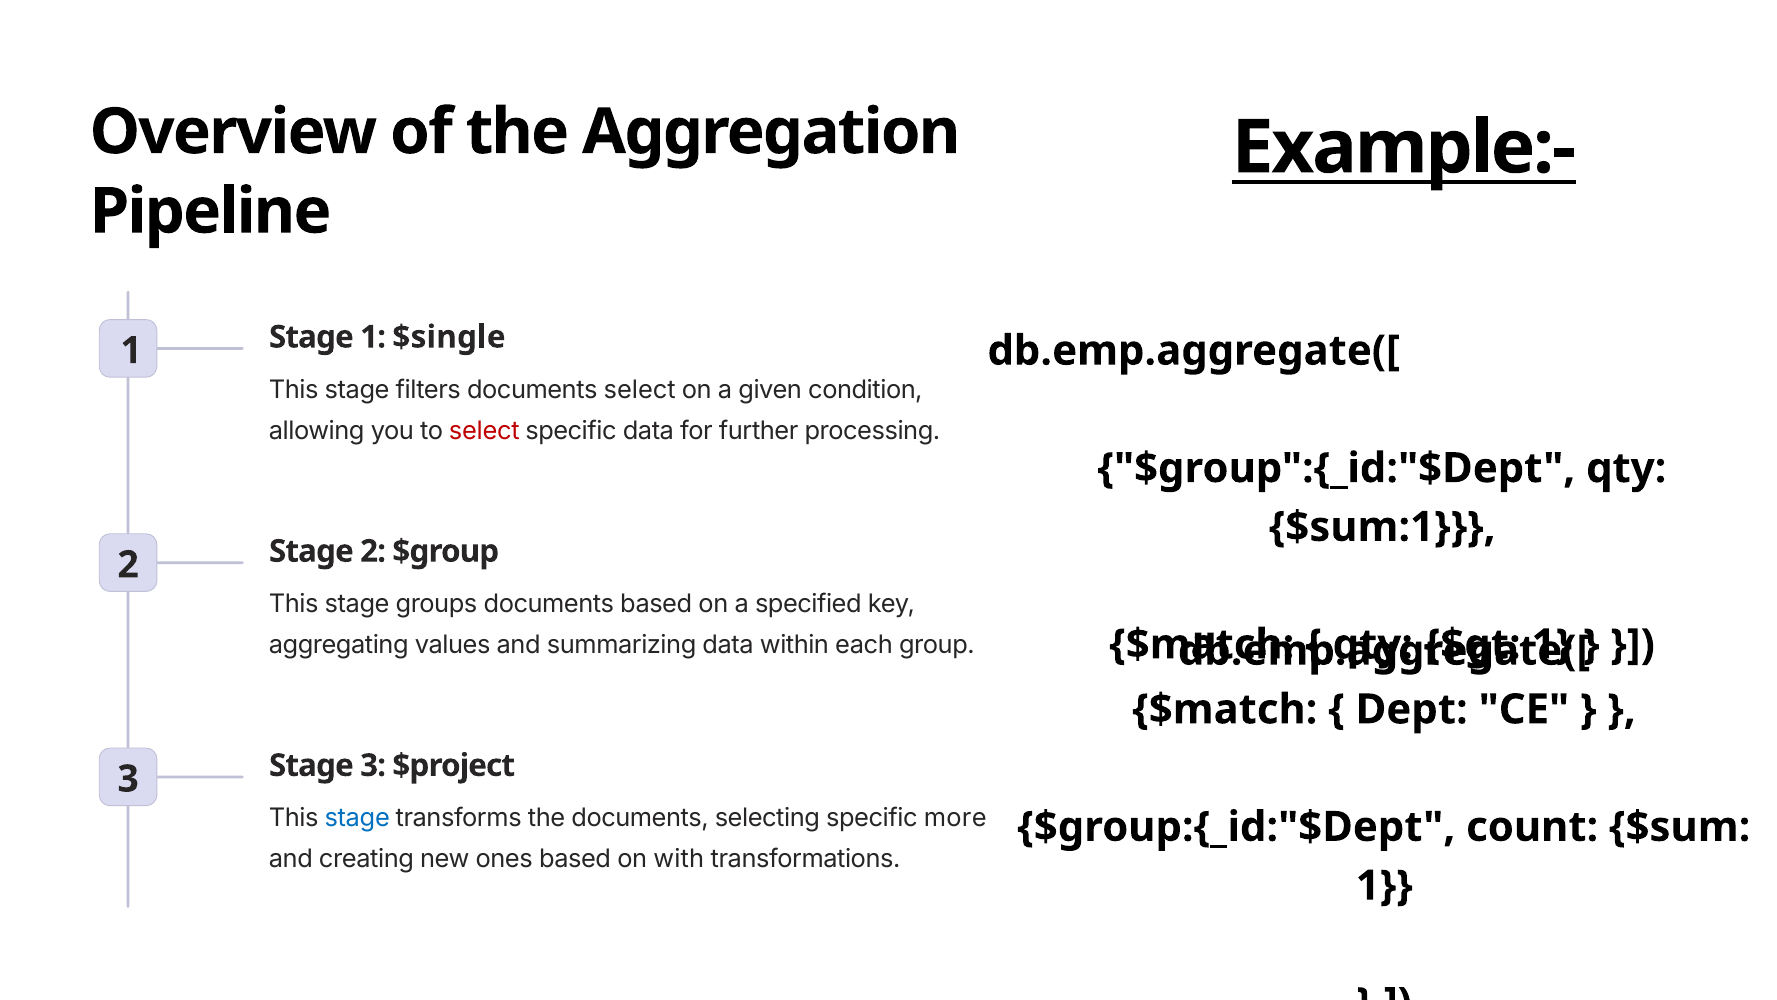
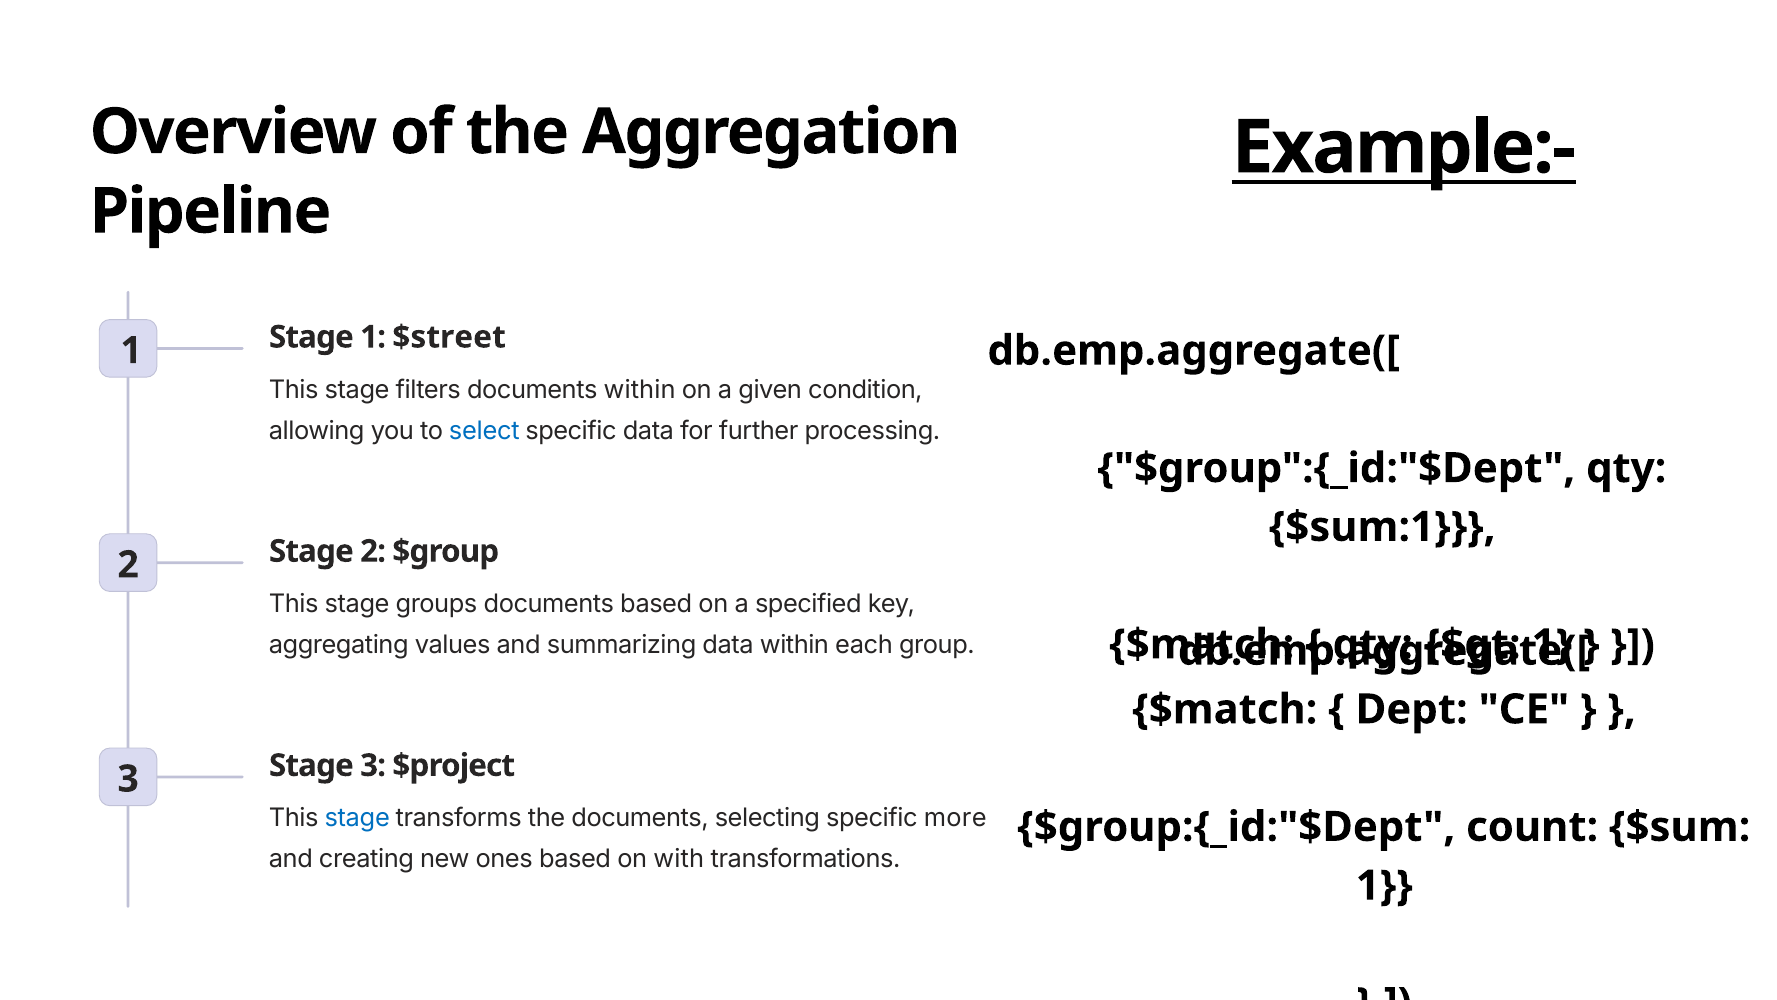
$single: $single -> $street (449, 337)
documents select: select -> within (640, 390)
select colour: red -> blue (484, 431)
